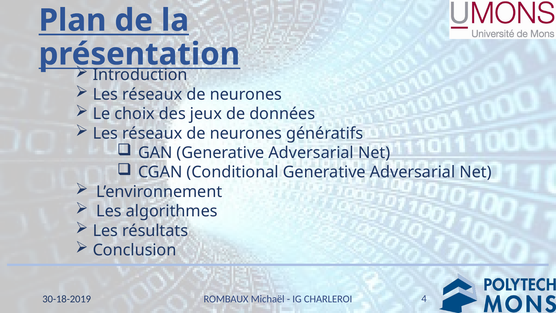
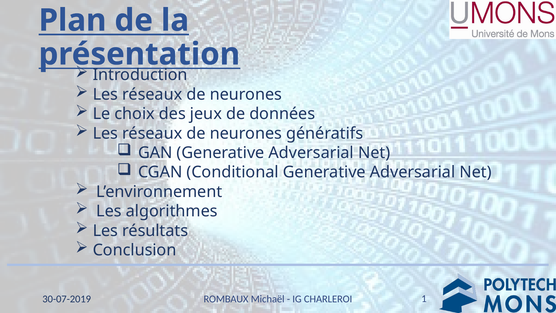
4: 4 -> 1 (424, 299)
30-18-2019: 30-18-2019 -> 30-07-2019 (67, 299)
